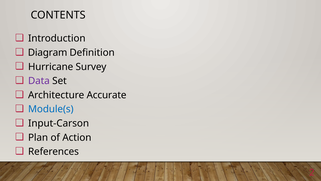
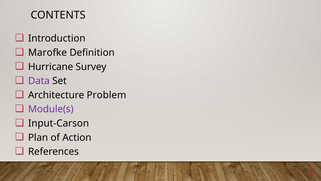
Diagram: Diagram -> Marofke (48, 52)
Accurate: Accurate -> Problem (106, 95)
Module(s colour: blue -> purple (51, 109)
